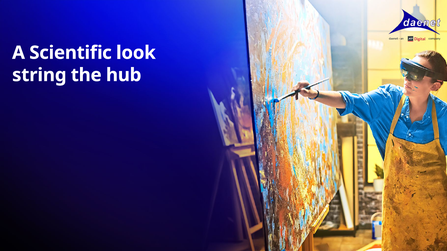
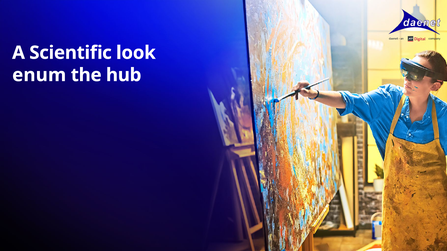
string: string -> enum (39, 75)
